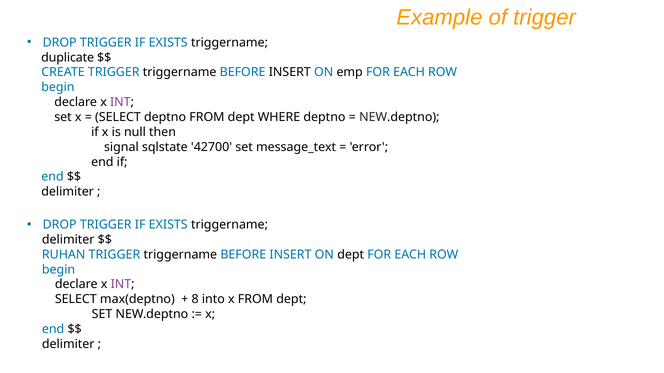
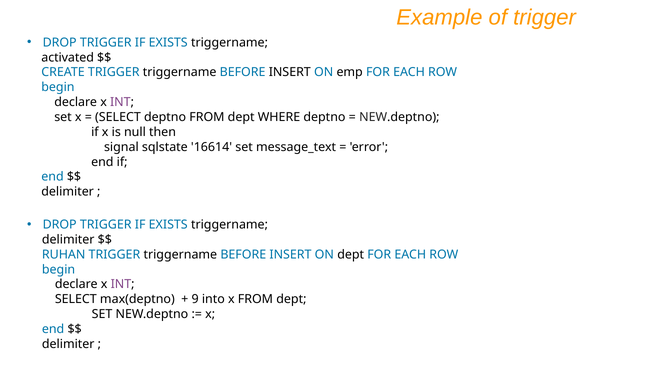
duplicate: duplicate -> activated (68, 58)
42700: 42700 -> 16614 (212, 147)
8: 8 -> 9 (195, 300)
